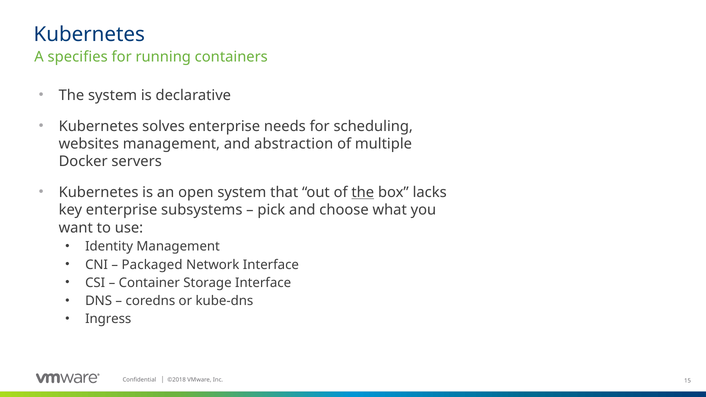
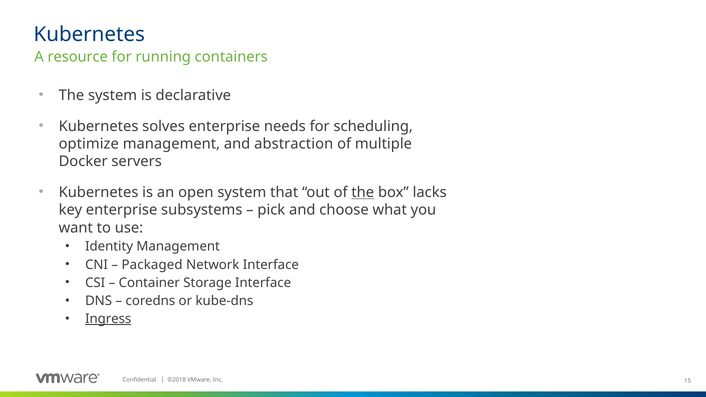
specifies: specifies -> resource (78, 57)
websites: websites -> optimize (89, 144)
Ingress underline: none -> present (108, 319)
